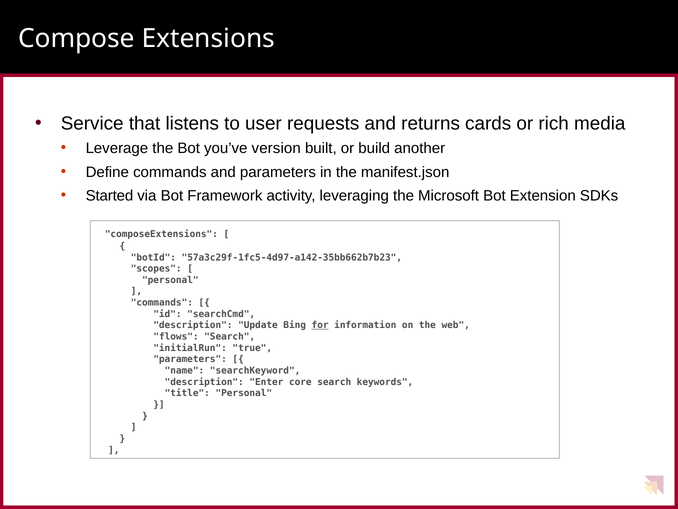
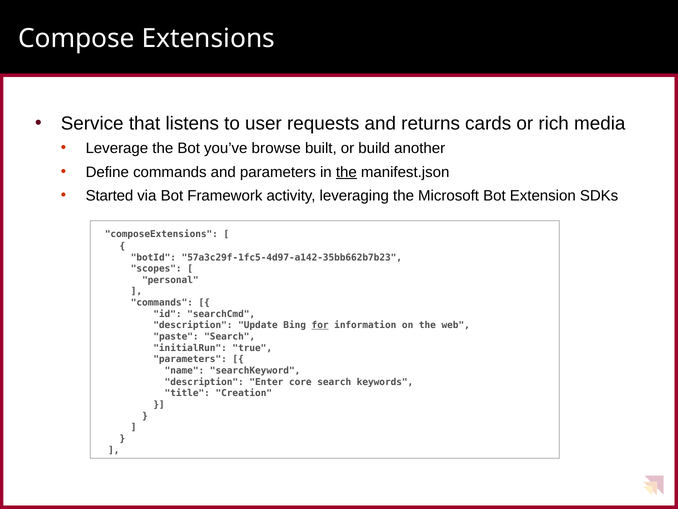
version: version -> browse (276, 148)
the underline: none -> present (346, 172)
flows: flows -> paste (176, 336)
title Personal: Personal -> Creation (244, 393)
